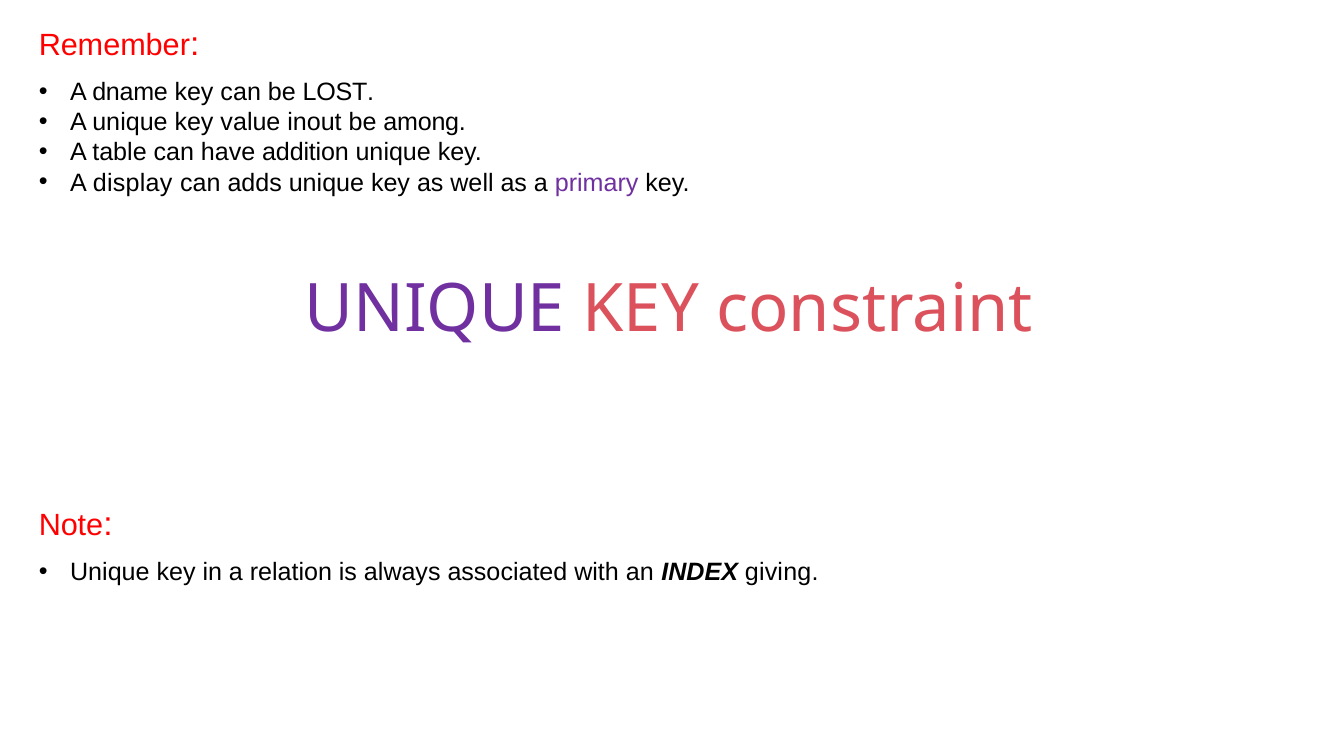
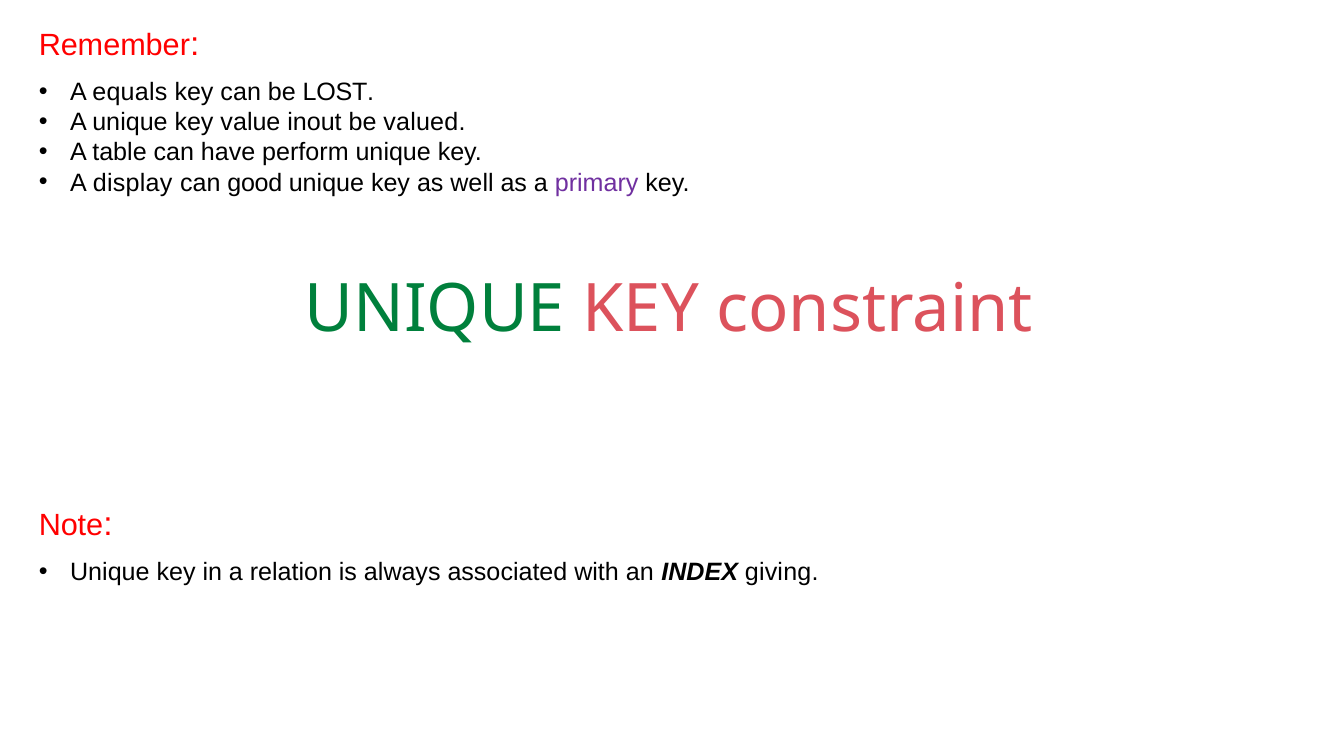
dname: dname -> equals (130, 92)
among: among -> valued (424, 123)
addition: addition -> perform (305, 153)
adds: adds -> good (255, 183)
UNIQUE colour: purple -> green (435, 309)
